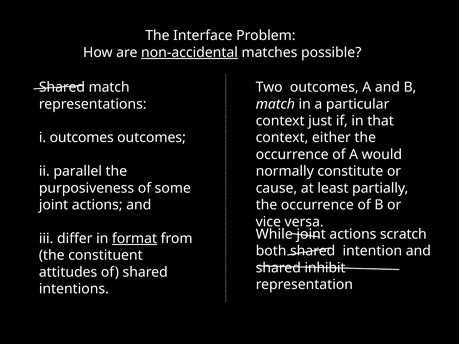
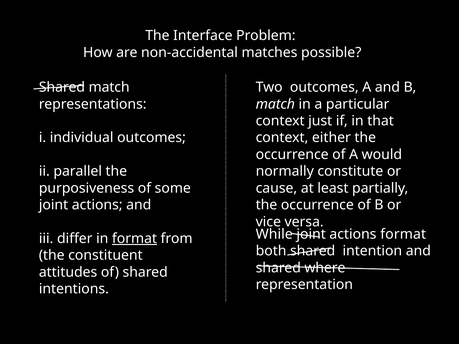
non-accidental underline: present -> none (189, 52)
i outcomes: outcomes -> individual (82, 138)
actions scratch: scratch -> format (403, 234)
inhibit: inhibit -> where (325, 268)
